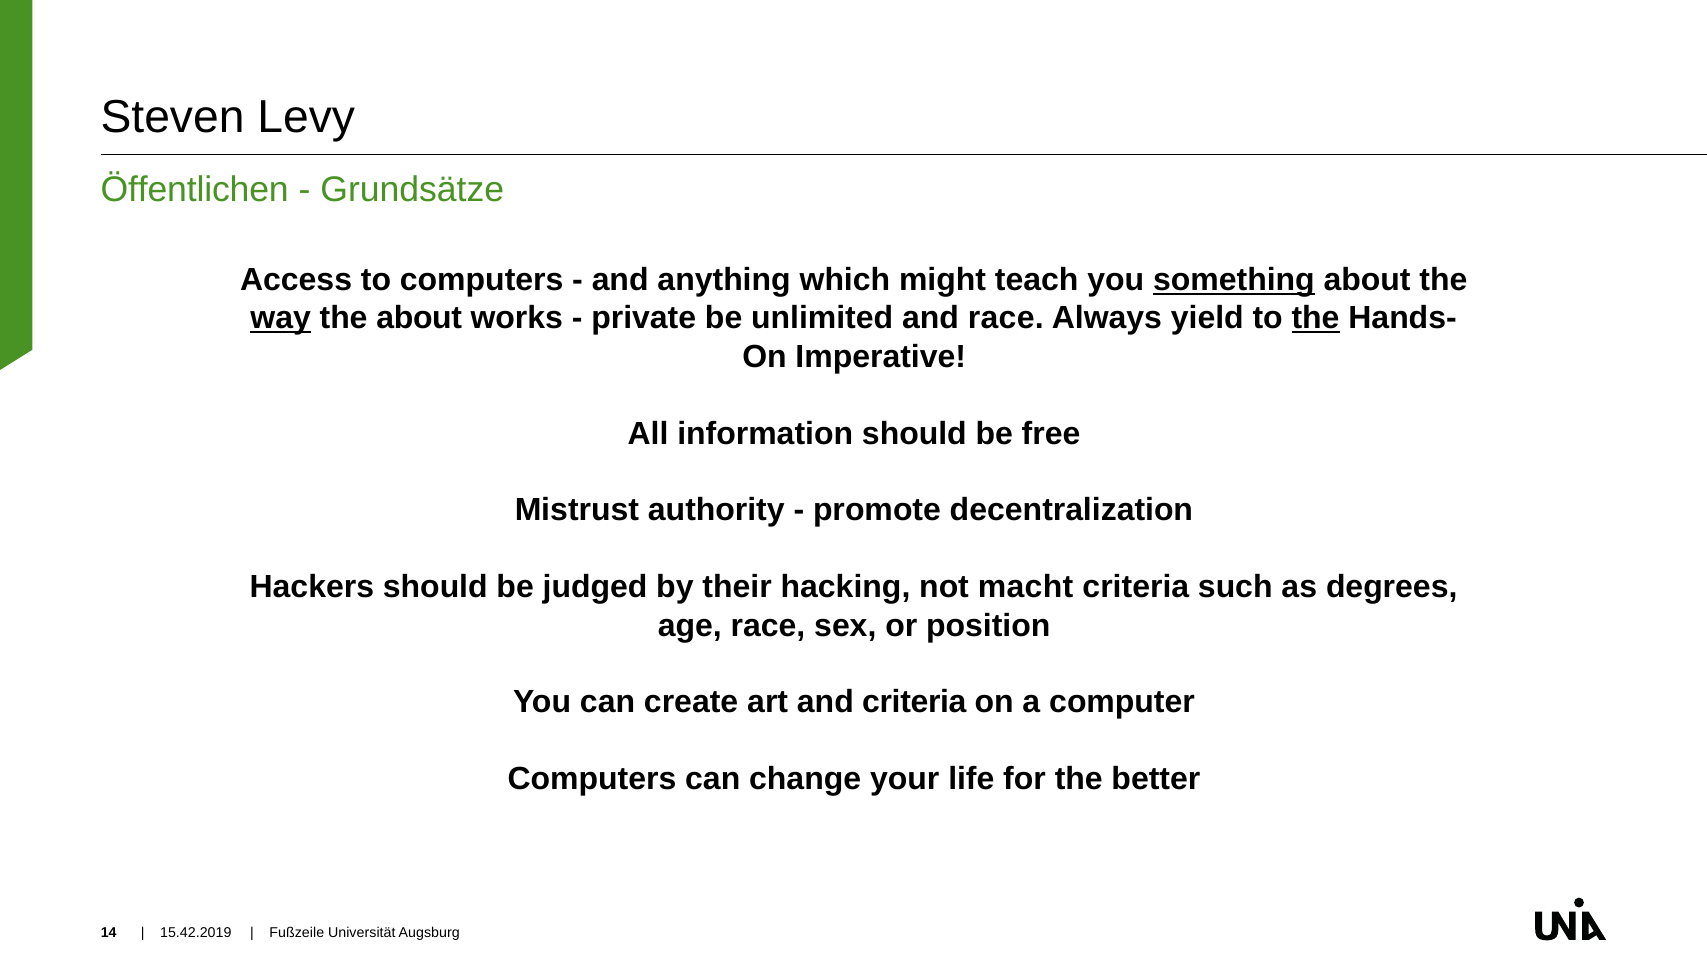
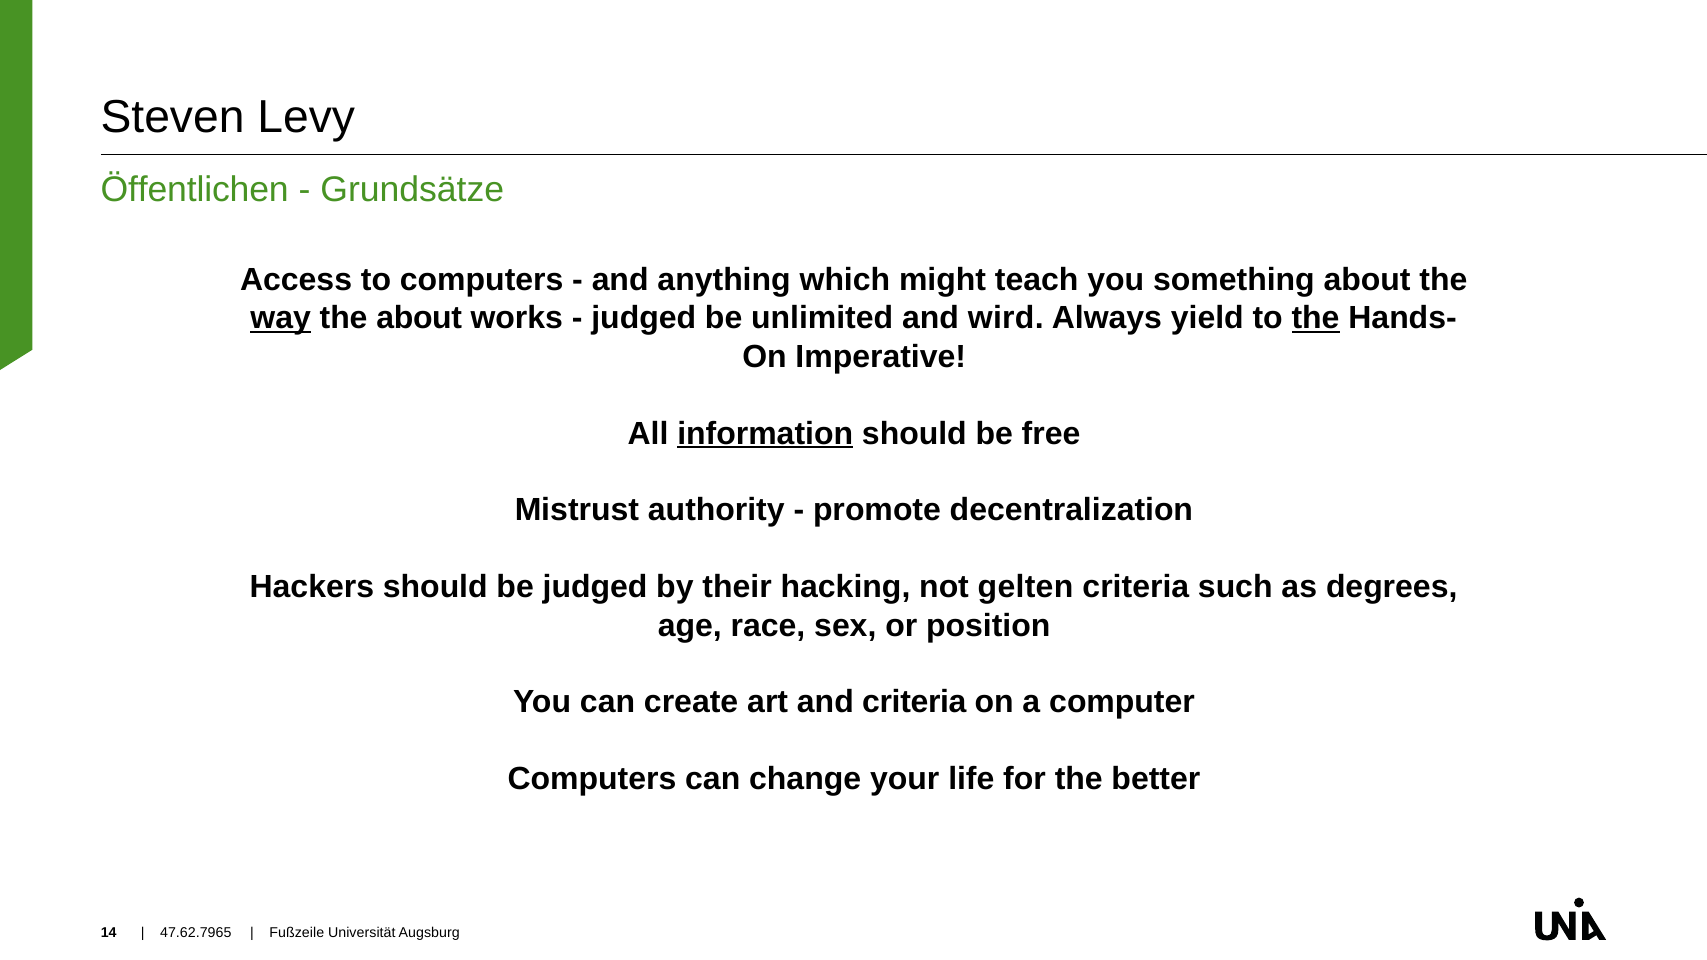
something underline: present -> none (1234, 280)
private: private -> judged (644, 318)
and race: race -> wird (1006, 318)
information underline: none -> present (765, 434)
macht: macht -> gelten (1026, 587)
15.42.2019: 15.42.2019 -> 47.62.7965 (196, 933)
